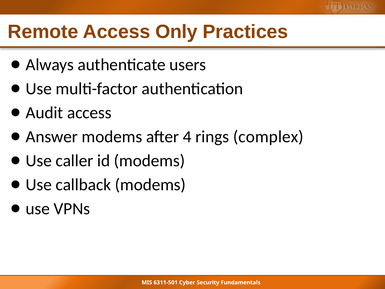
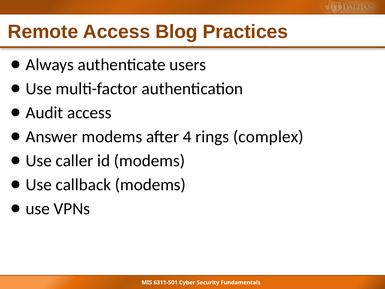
Only: Only -> Blog (177, 32)
